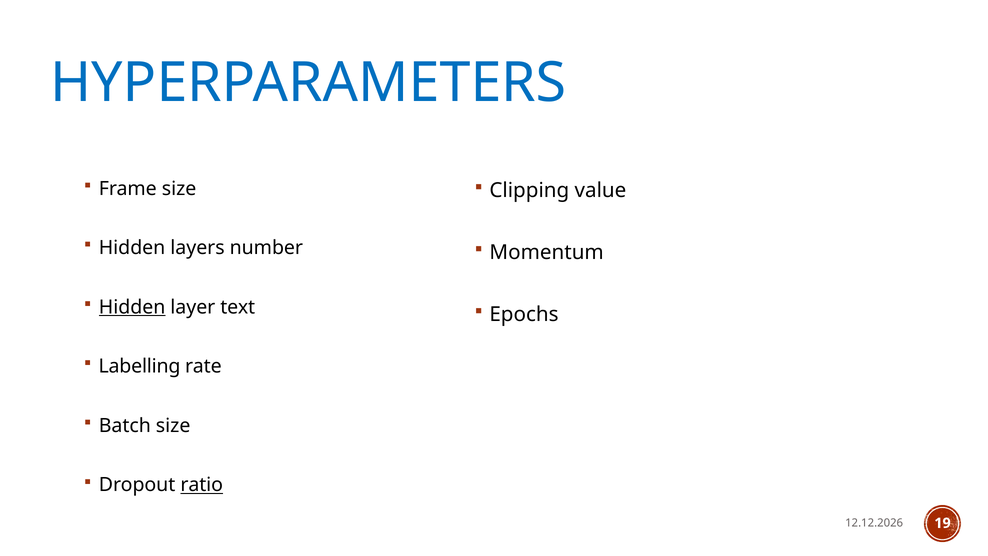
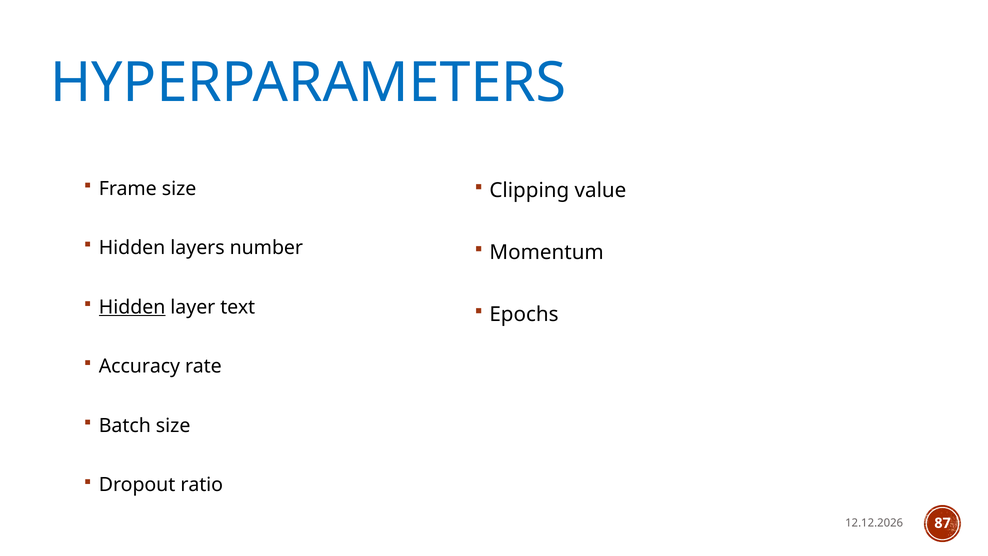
Labelling: Labelling -> Accuracy (139, 366)
ratio underline: present -> none (202, 485)
19: 19 -> 87 (943, 523)
